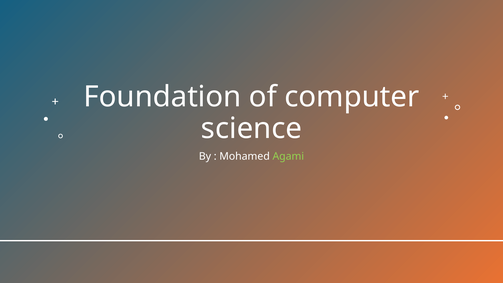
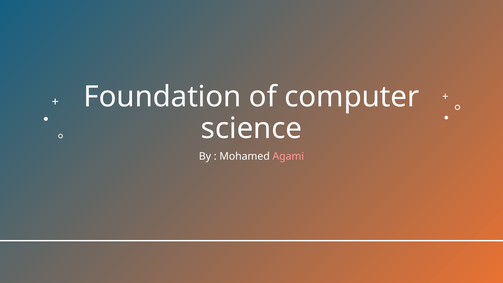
Agami colour: light green -> pink (288, 156)
